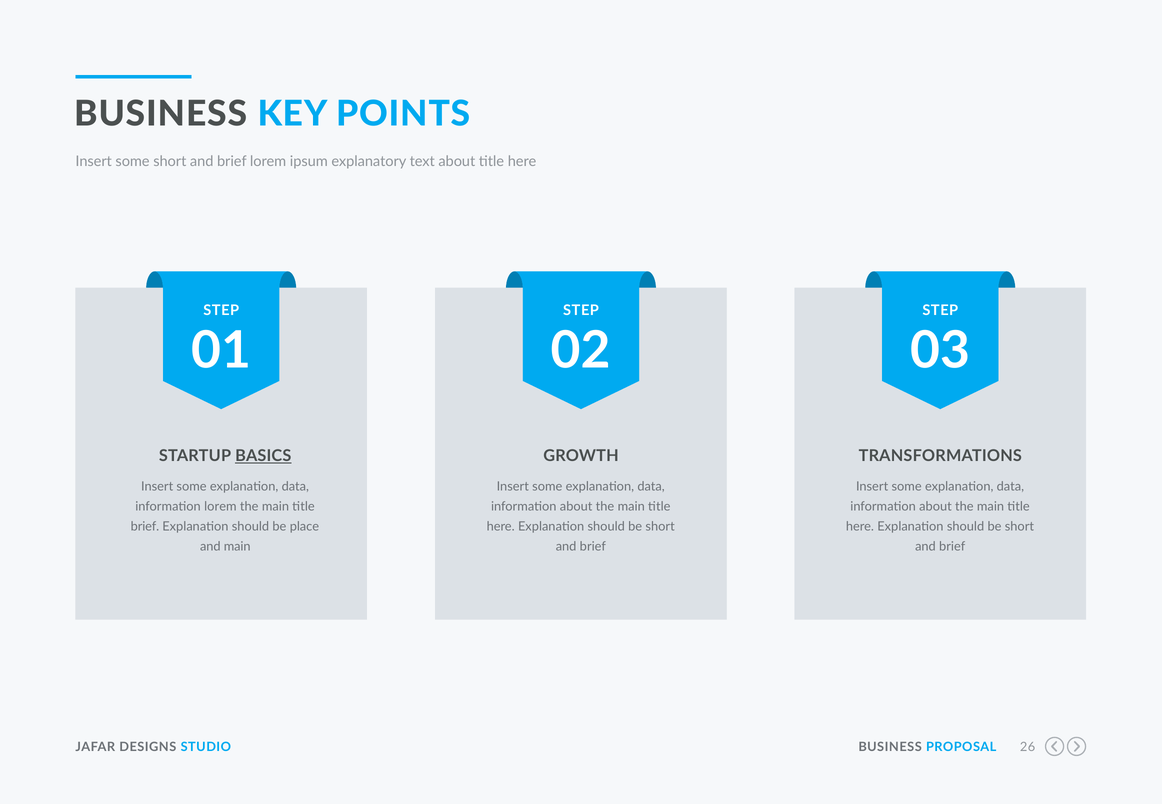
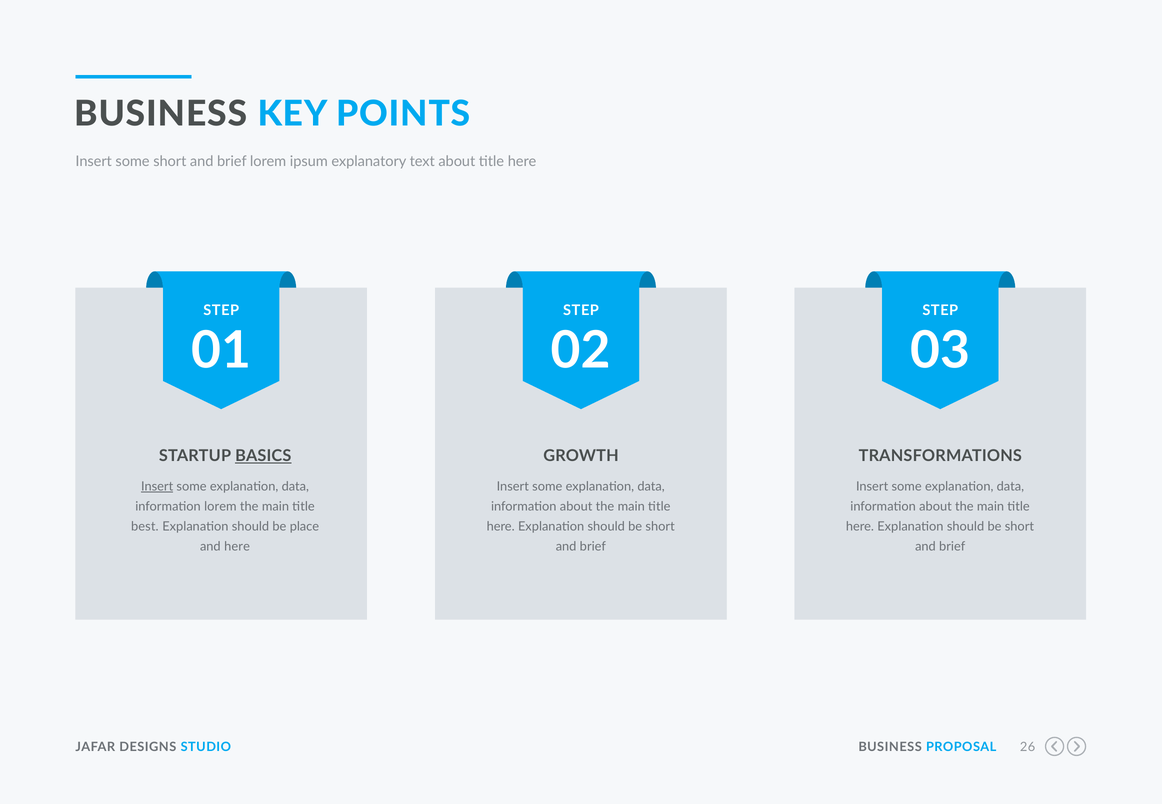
Insert underline: none -> present (157, 487)
brief: brief -> best (145, 527)
and main: main -> here (237, 547)
